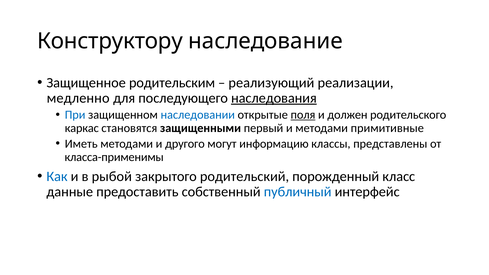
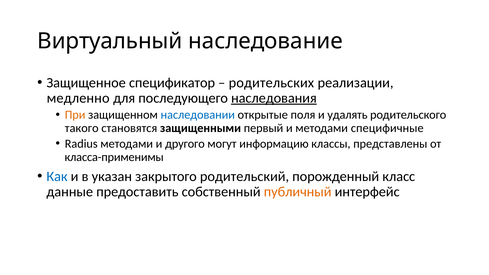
Конструктору: Конструктору -> Виртуальный (110, 41)
родительским: родительским -> спецификатор (172, 83)
реализующий: реализующий -> родительских (271, 83)
При colour: blue -> orange (75, 115)
поля underline: present -> none (303, 115)
должен: должен -> удалять (347, 115)
каркас: каркас -> такого (82, 128)
примитивные: примитивные -> специфичные (387, 128)
Иметь: Иметь -> Radius (81, 144)
рыбой: рыбой -> указан (112, 176)
публичный colour: blue -> orange (298, 192)
